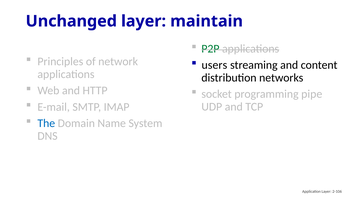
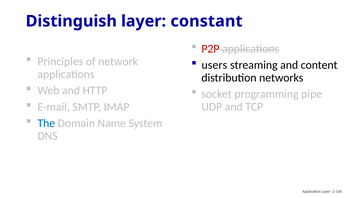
Unchanged: Unchanged -> Distinguish (71, 21)
maintain: maintain -> constant (207, 21)
P2P colour: green -> red (210, 49)
